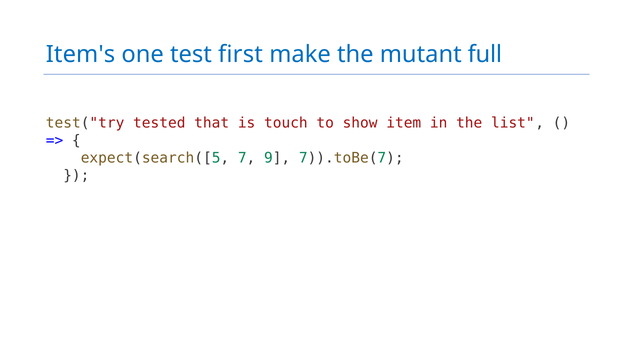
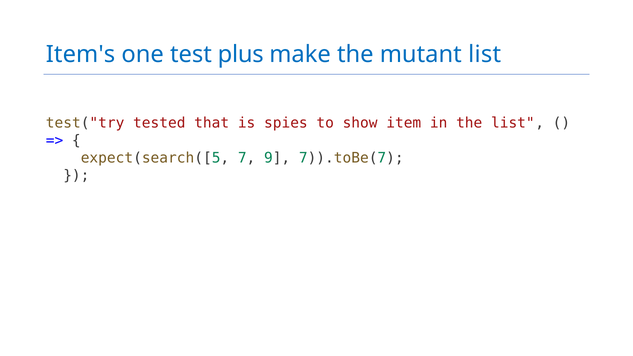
first: first -> plus (241, 54)
mutant full: full -> list (485, 54)
touch: touch -> spies (286, 123)
